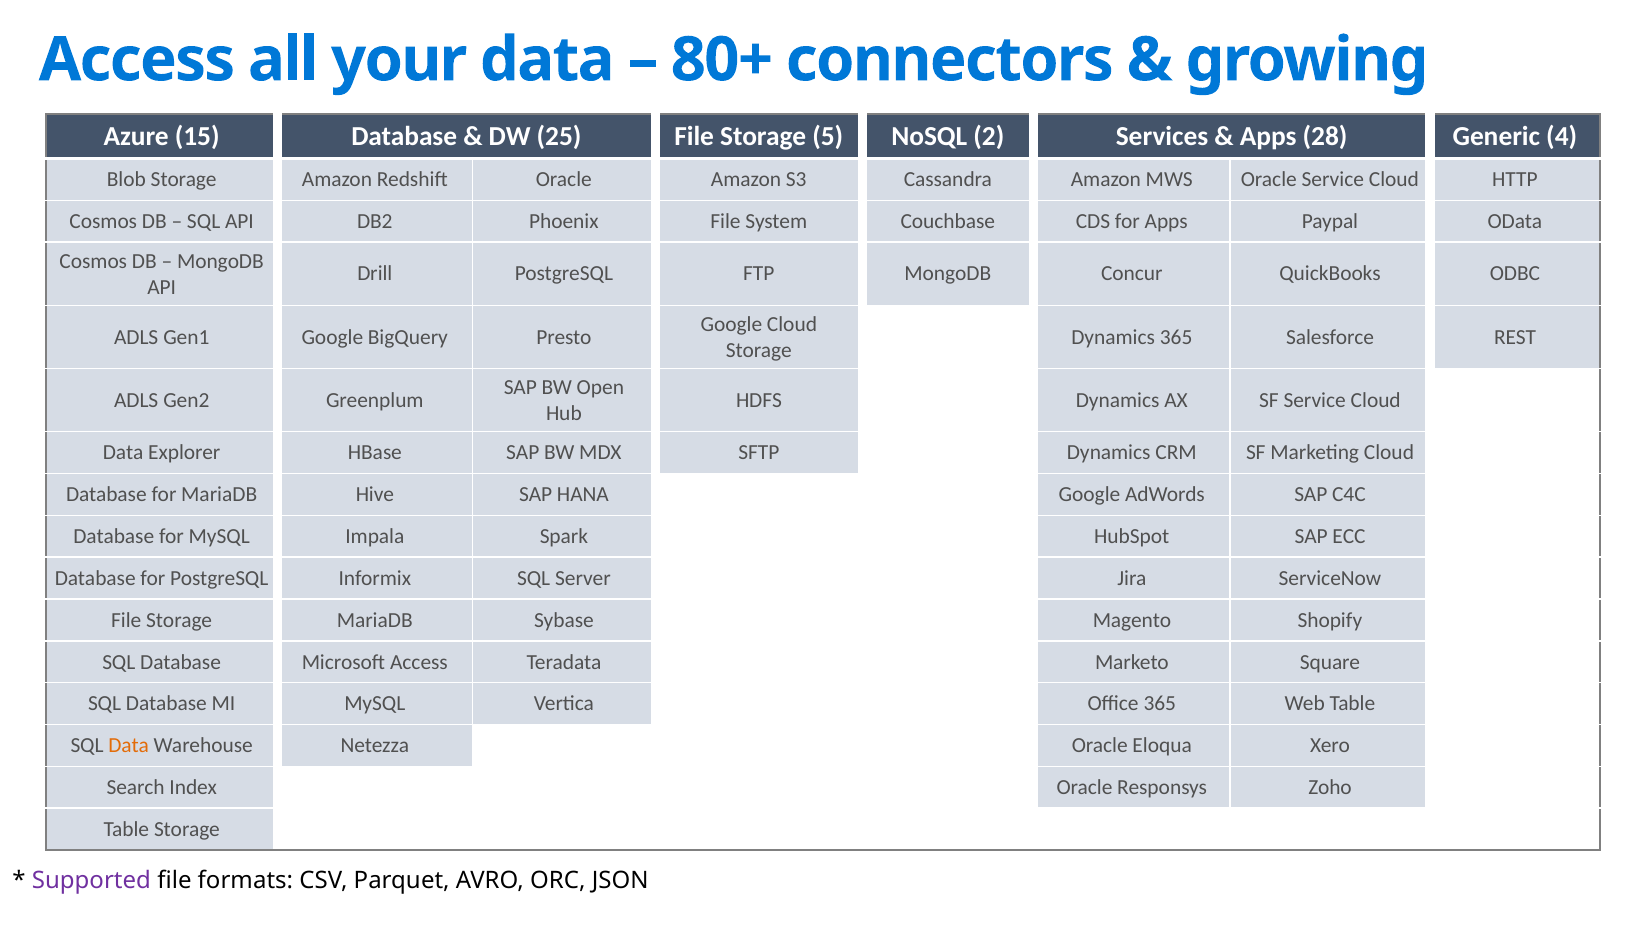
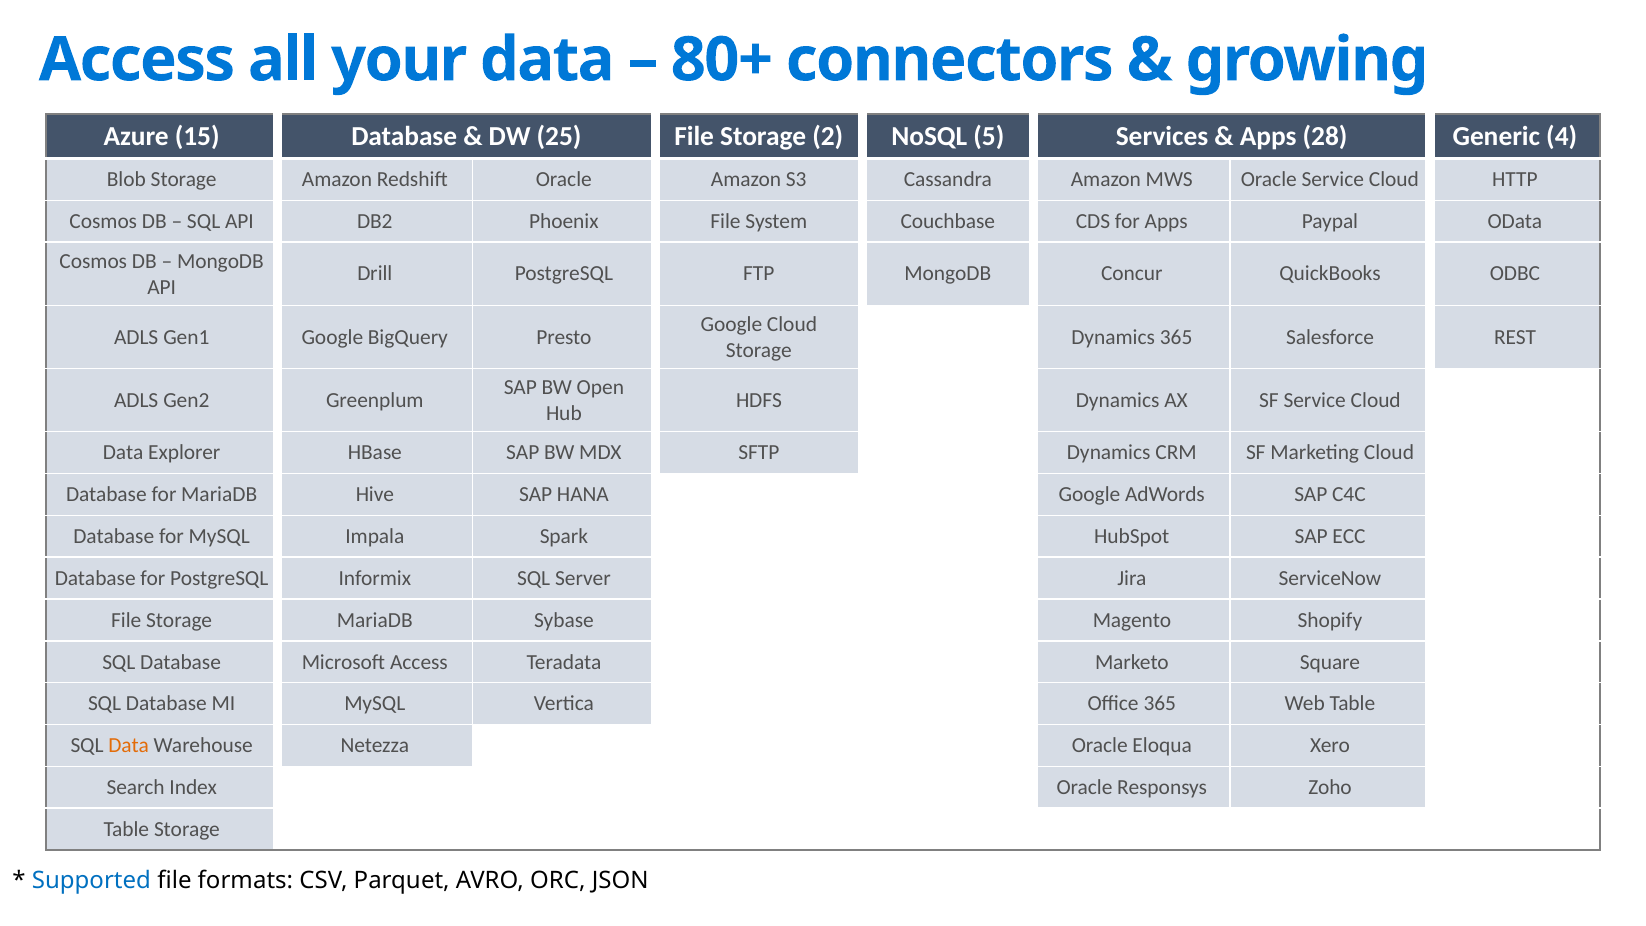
5: 5 -> 2 (828, 137)
2: 2 -> 5 (989, 137)
Supported colour: purple -> blue (91, 881)
